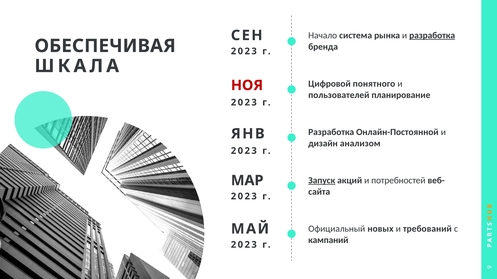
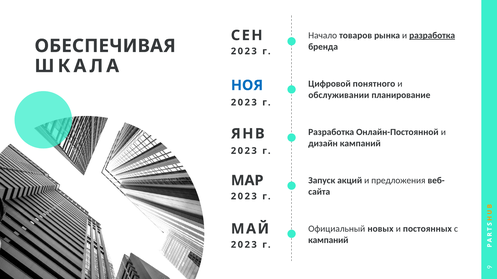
система: система -> товаров (356, 35)
НОЯ colour: red -> blue (247, 85)
пользователей: пользователей -> обслуживании (339, 95)
дизайн анализом: анализом -> кампаний (360, 144)
Запуск underline: present -> none (322, 181)
потребностей: потребностей -> предложения (398, 181)
требований: требований -> постоянных (427, 229)
